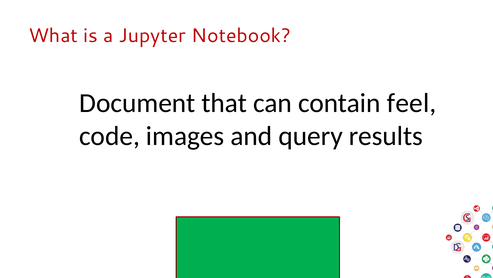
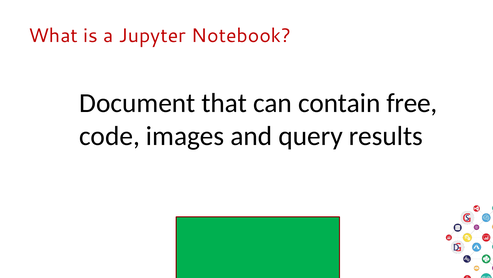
feel: feel -> free (412, 103)
